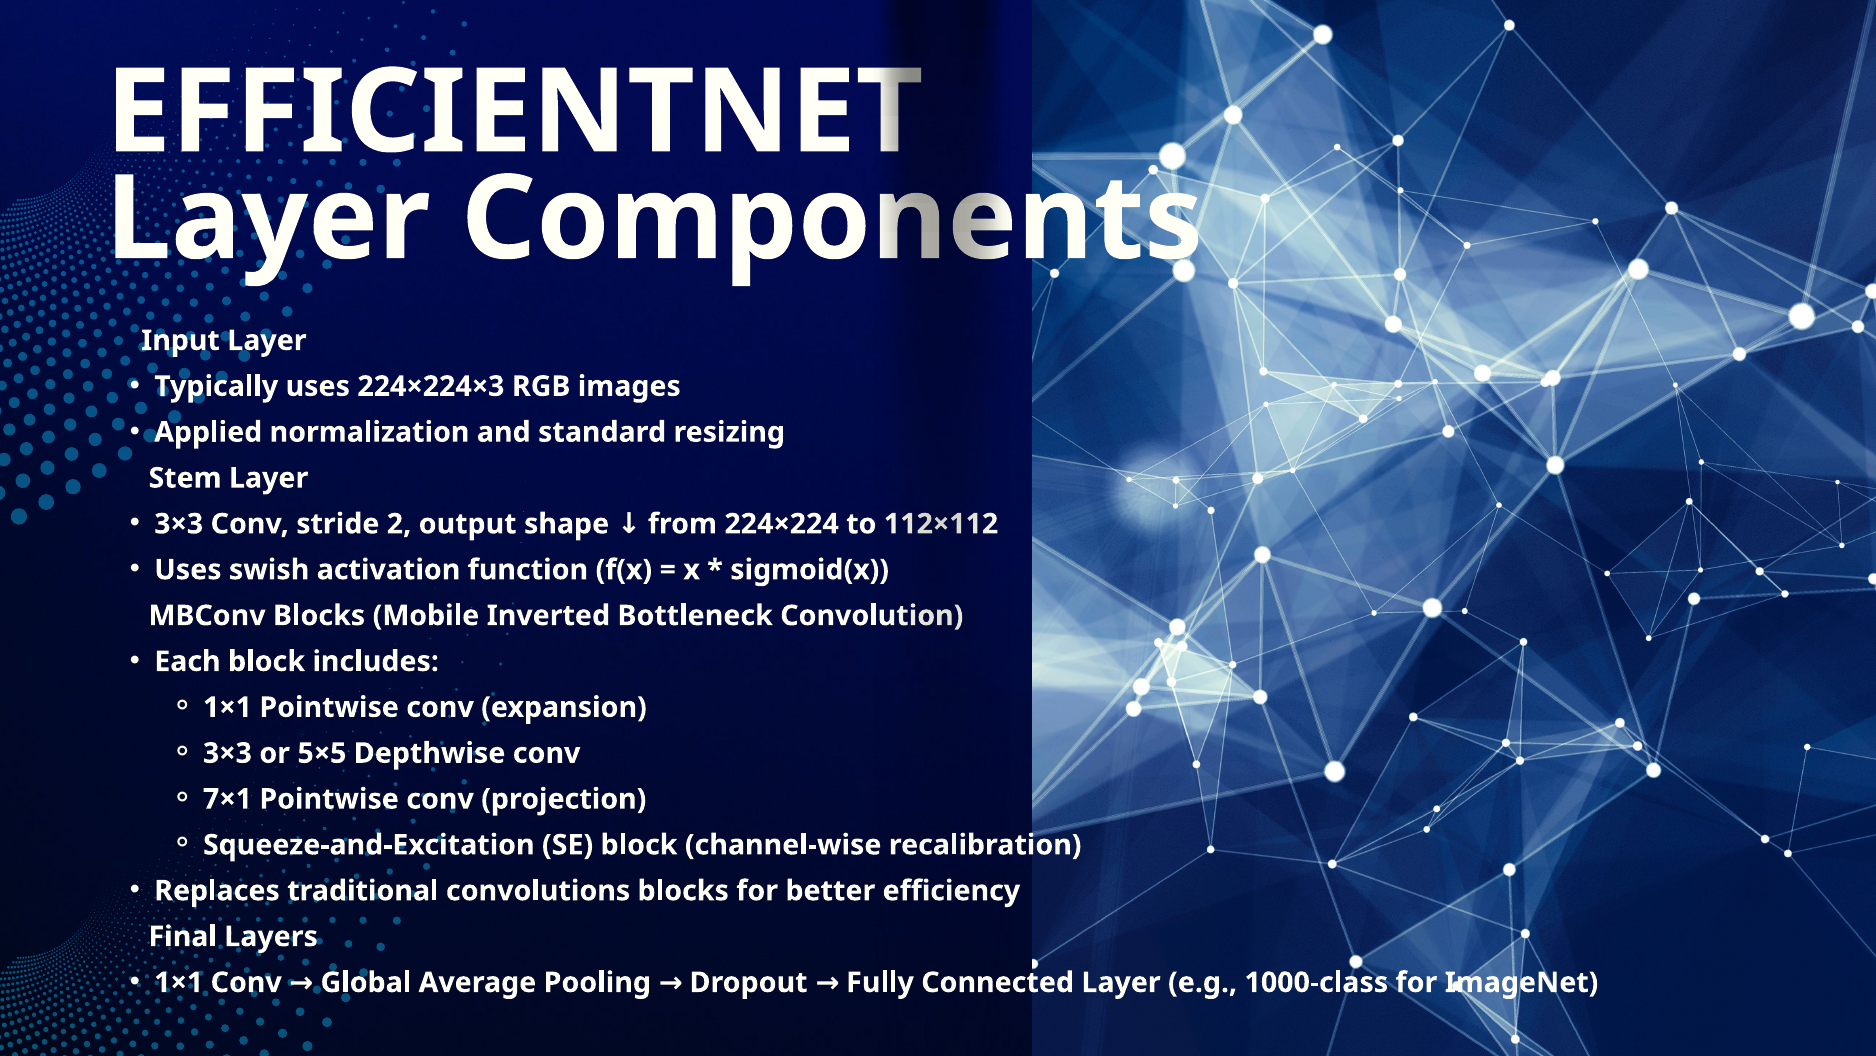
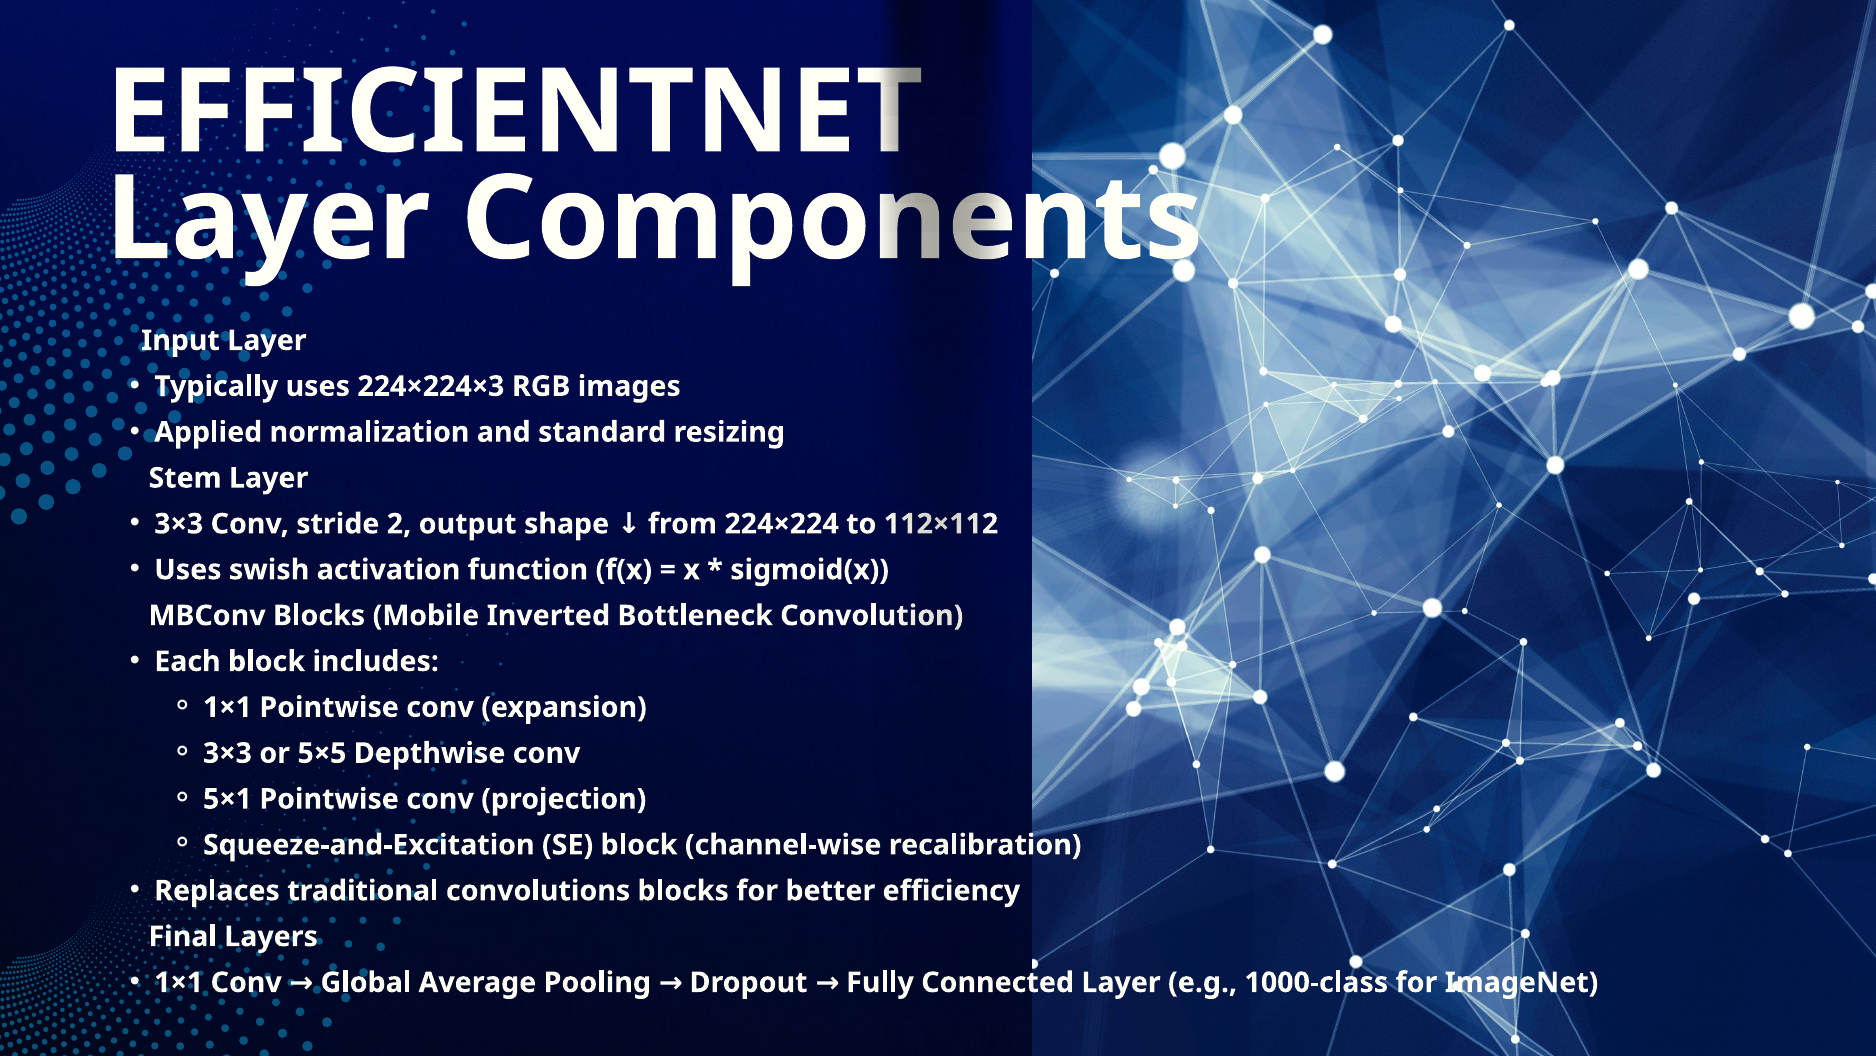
7×1: 7×1 -> 5×1 (228, 799)
